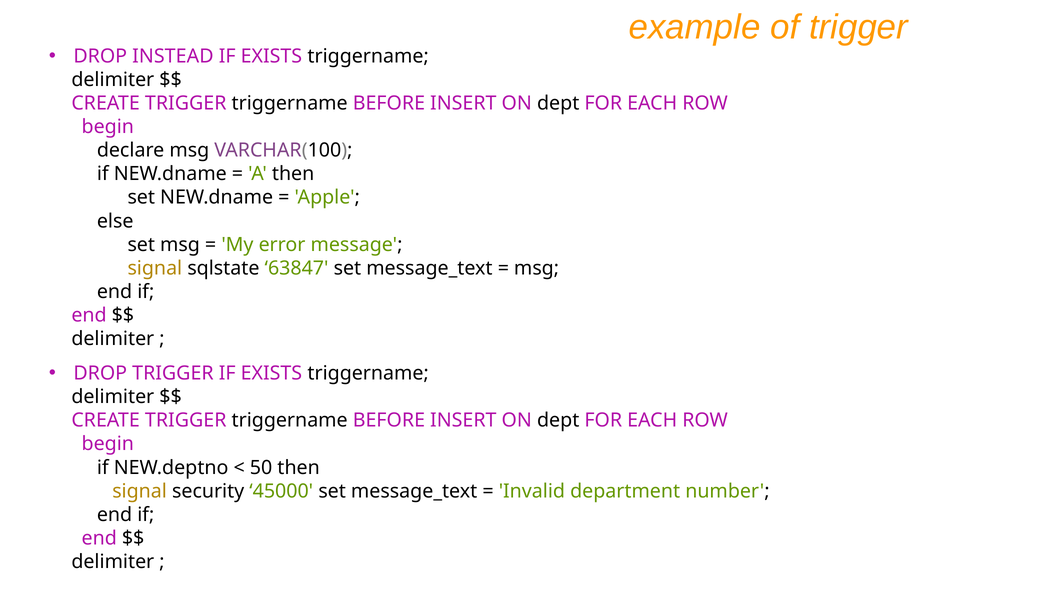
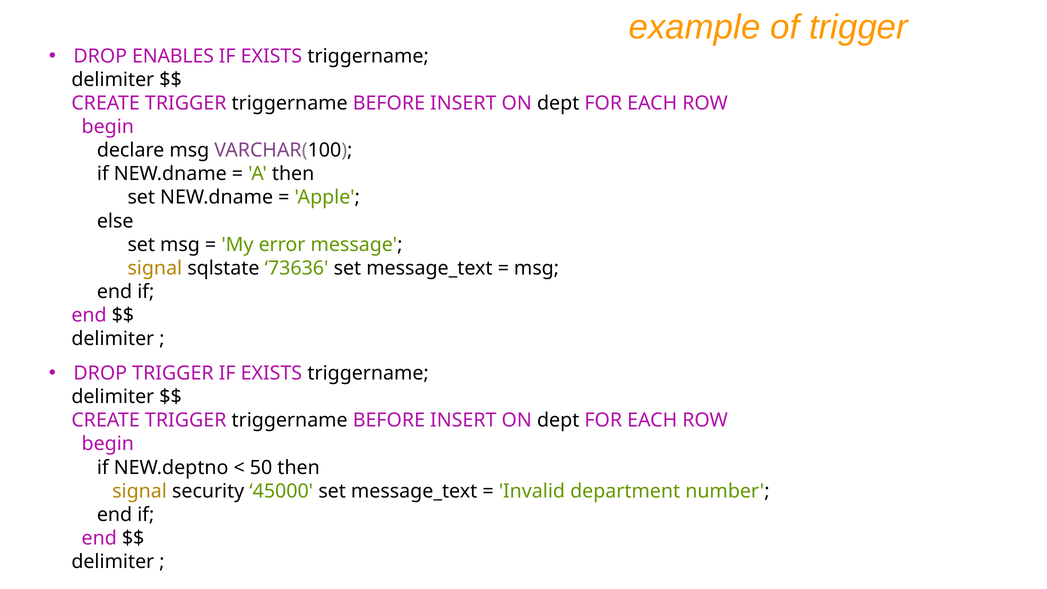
INSTEAD: INSTEAD -> ENABLES (173, 56)
63847: 63847 -> 73636 (297, 268)
